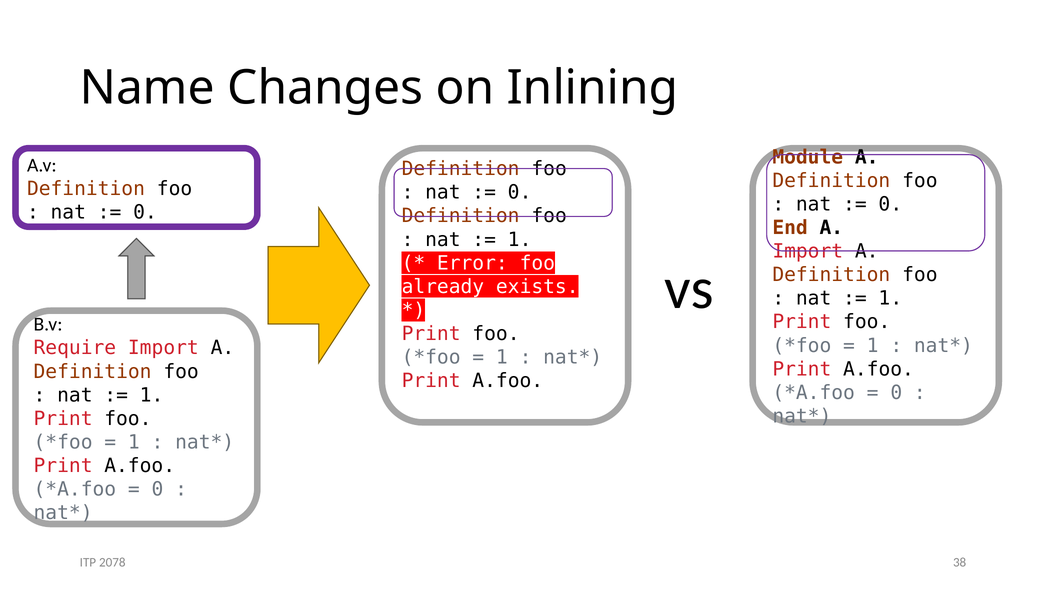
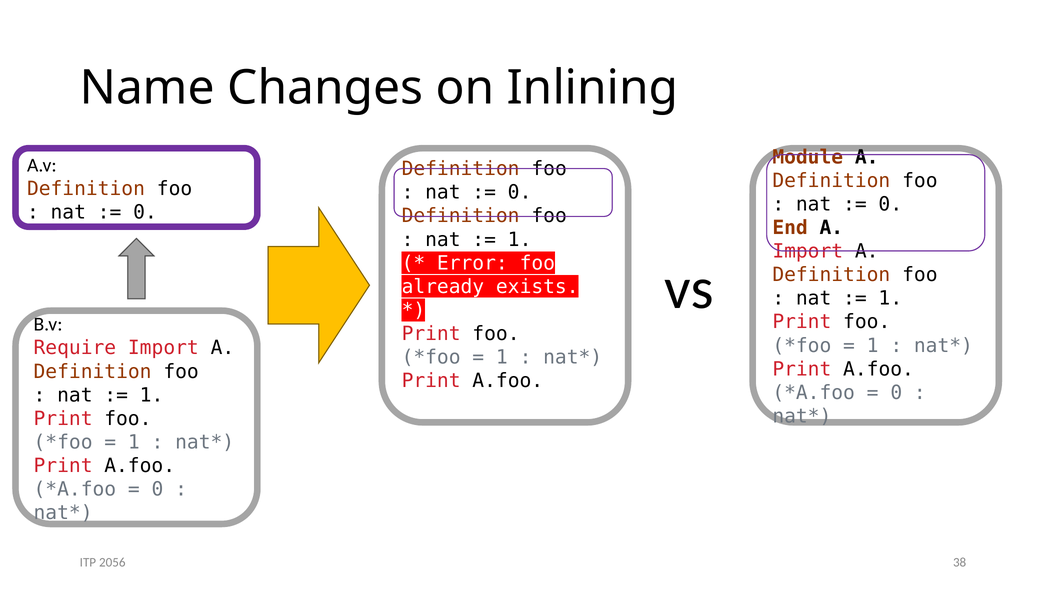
2078: 2078 -> 2056 (112, 562)
